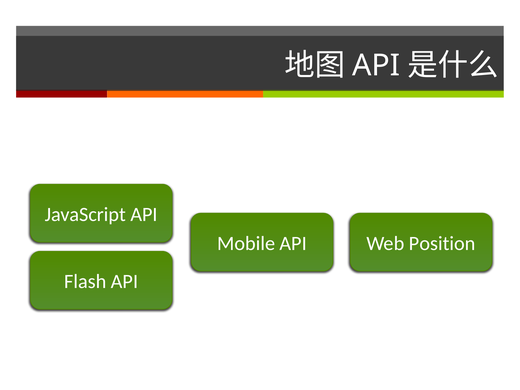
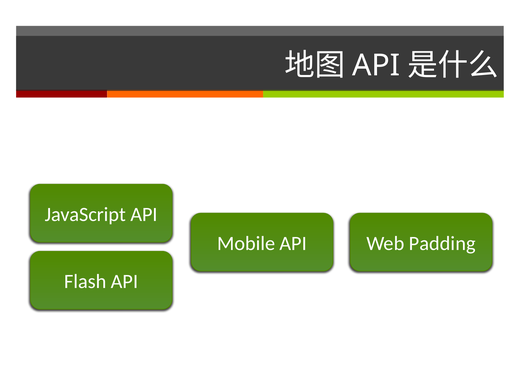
Position: Position -> Padding (442, 243)
